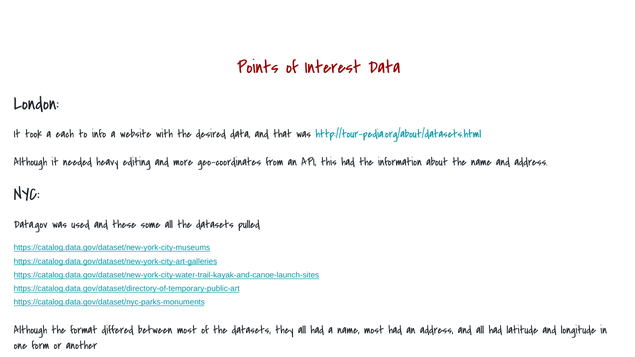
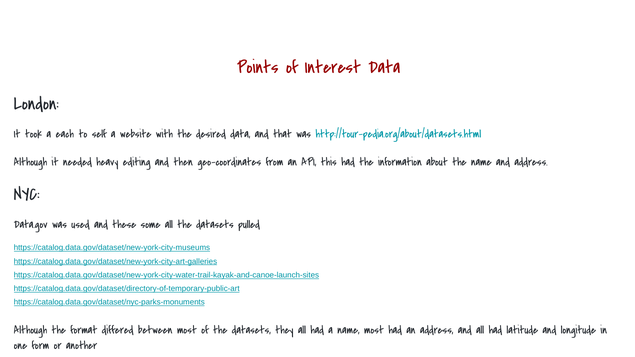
info: info -> self (99, 134)
more: more -> then (183, 162)
